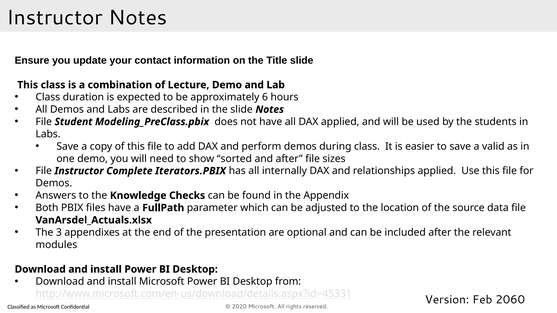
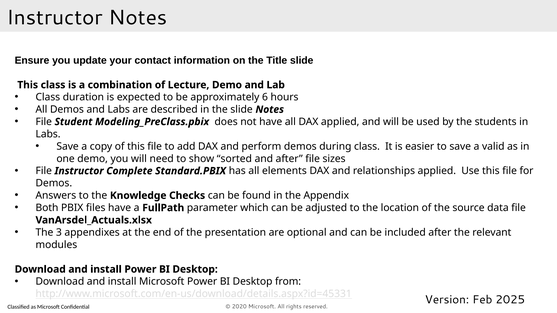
Iterators.PBIX: Iterators.PBIX -> Standard.PBIX (191, 171)
internally: internally -> elements (284, 171)
2060: 2060 -> 2025 (510, 300)
